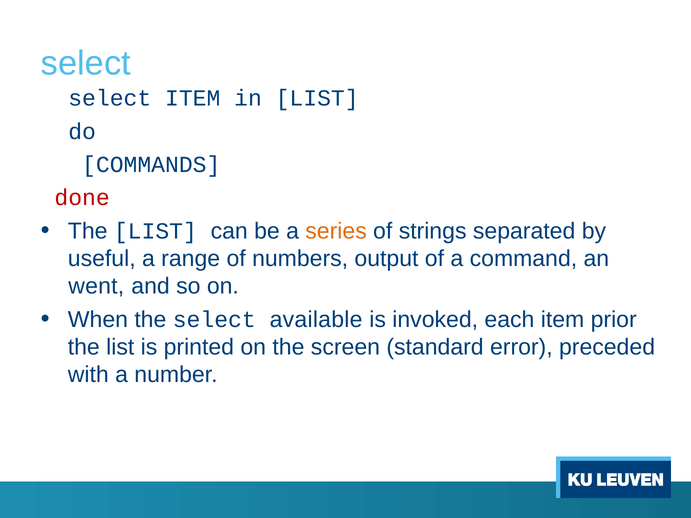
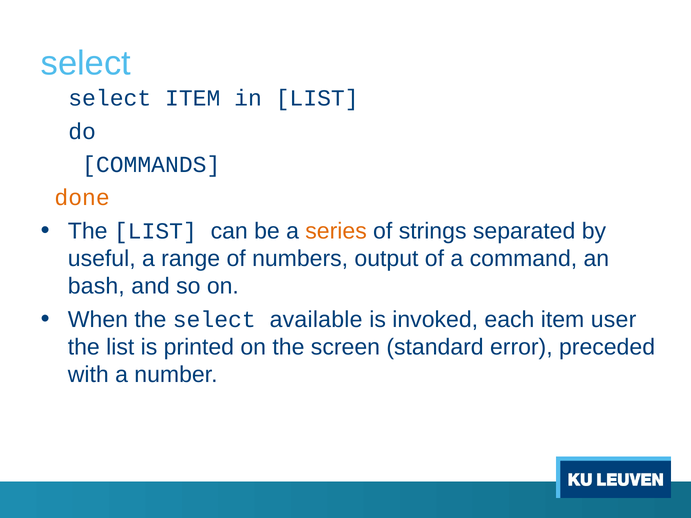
done colour: red -> orange (82, 198)
went: went -> bash (96, 286)
prior: prior -> user (614, 320)
